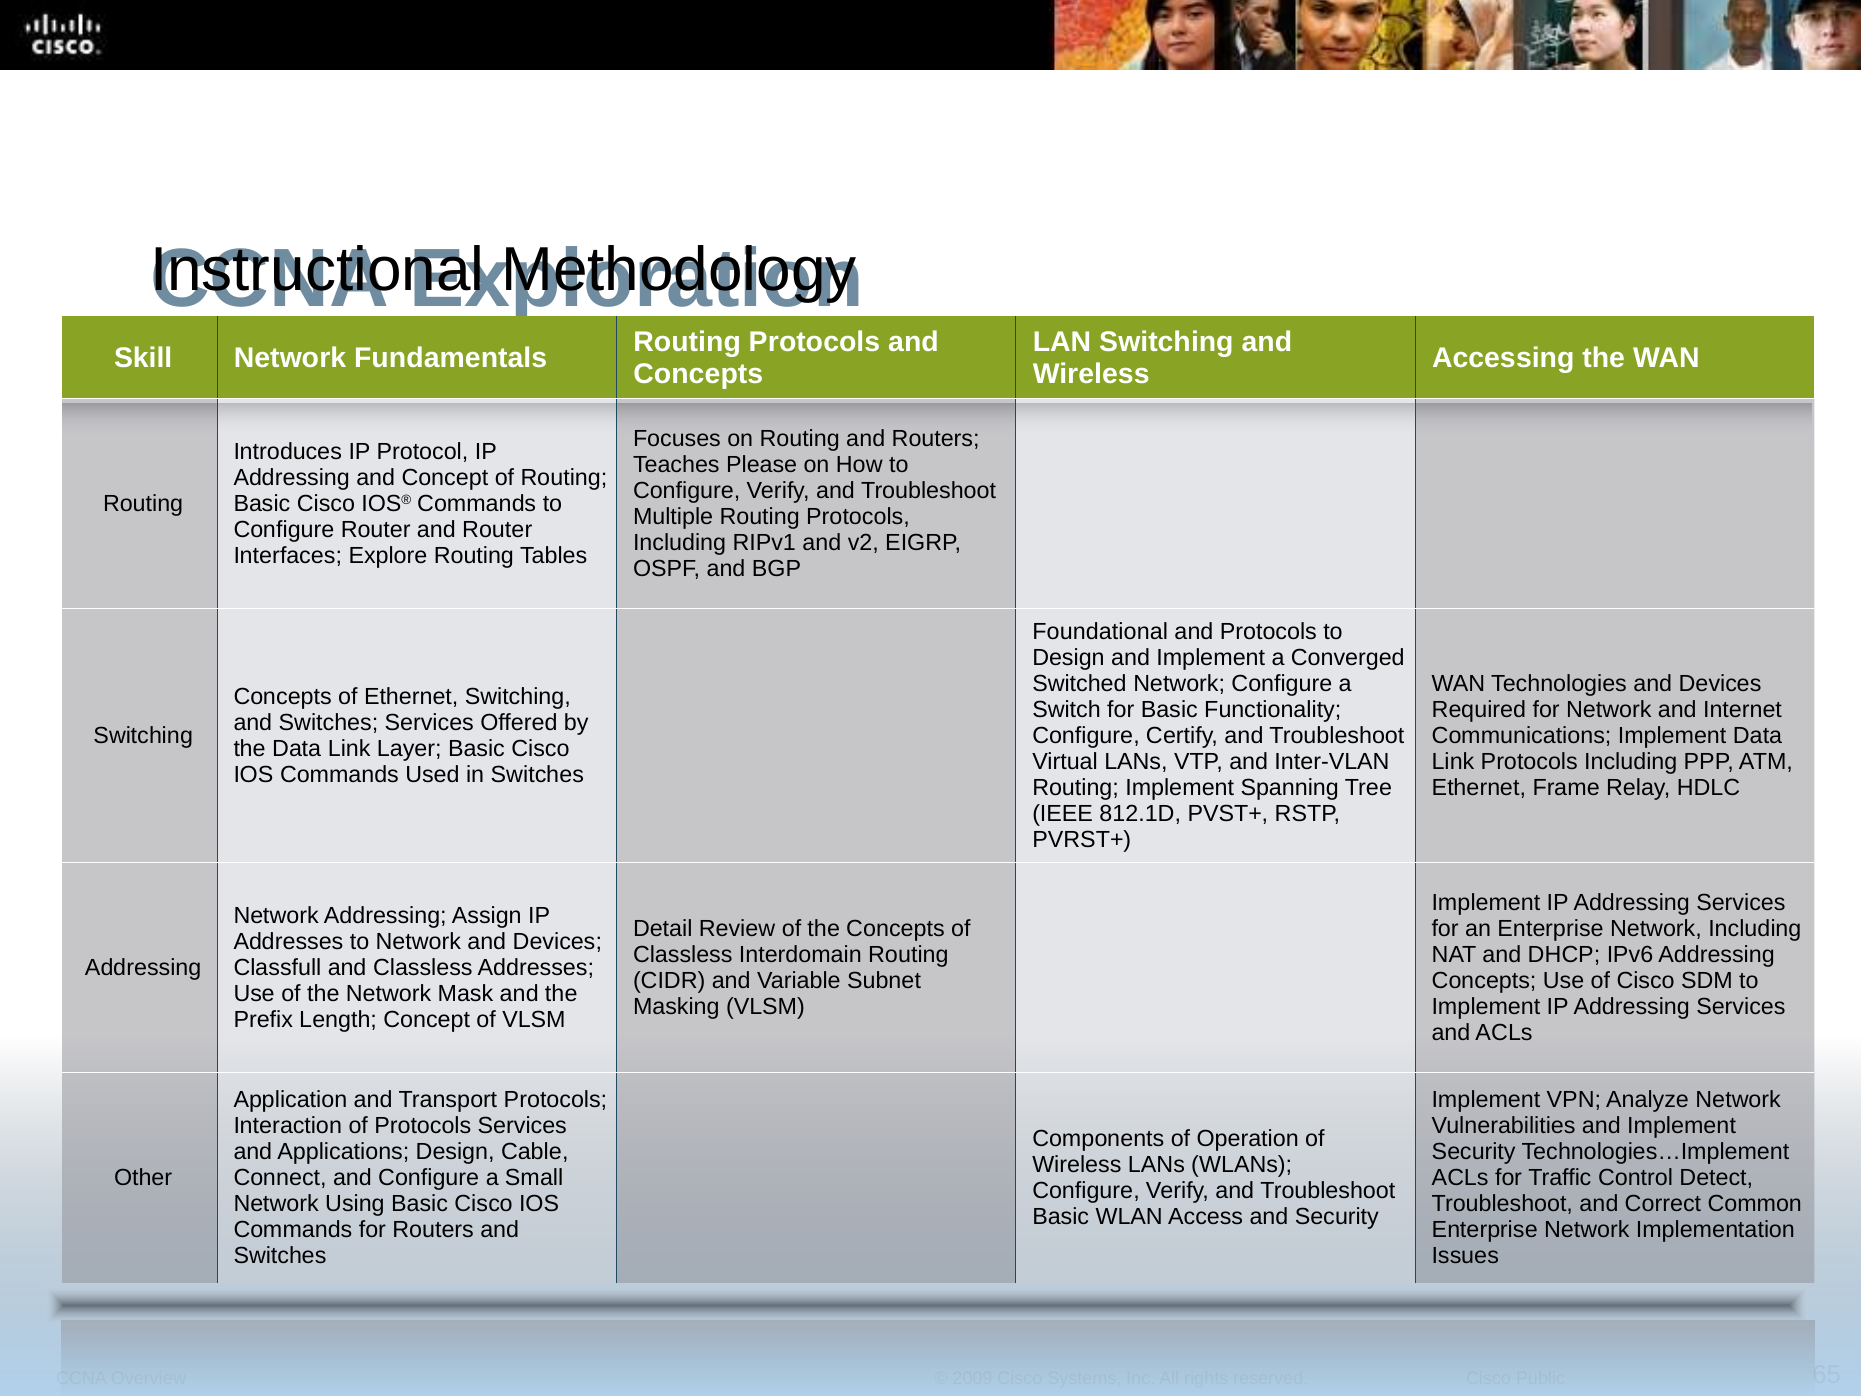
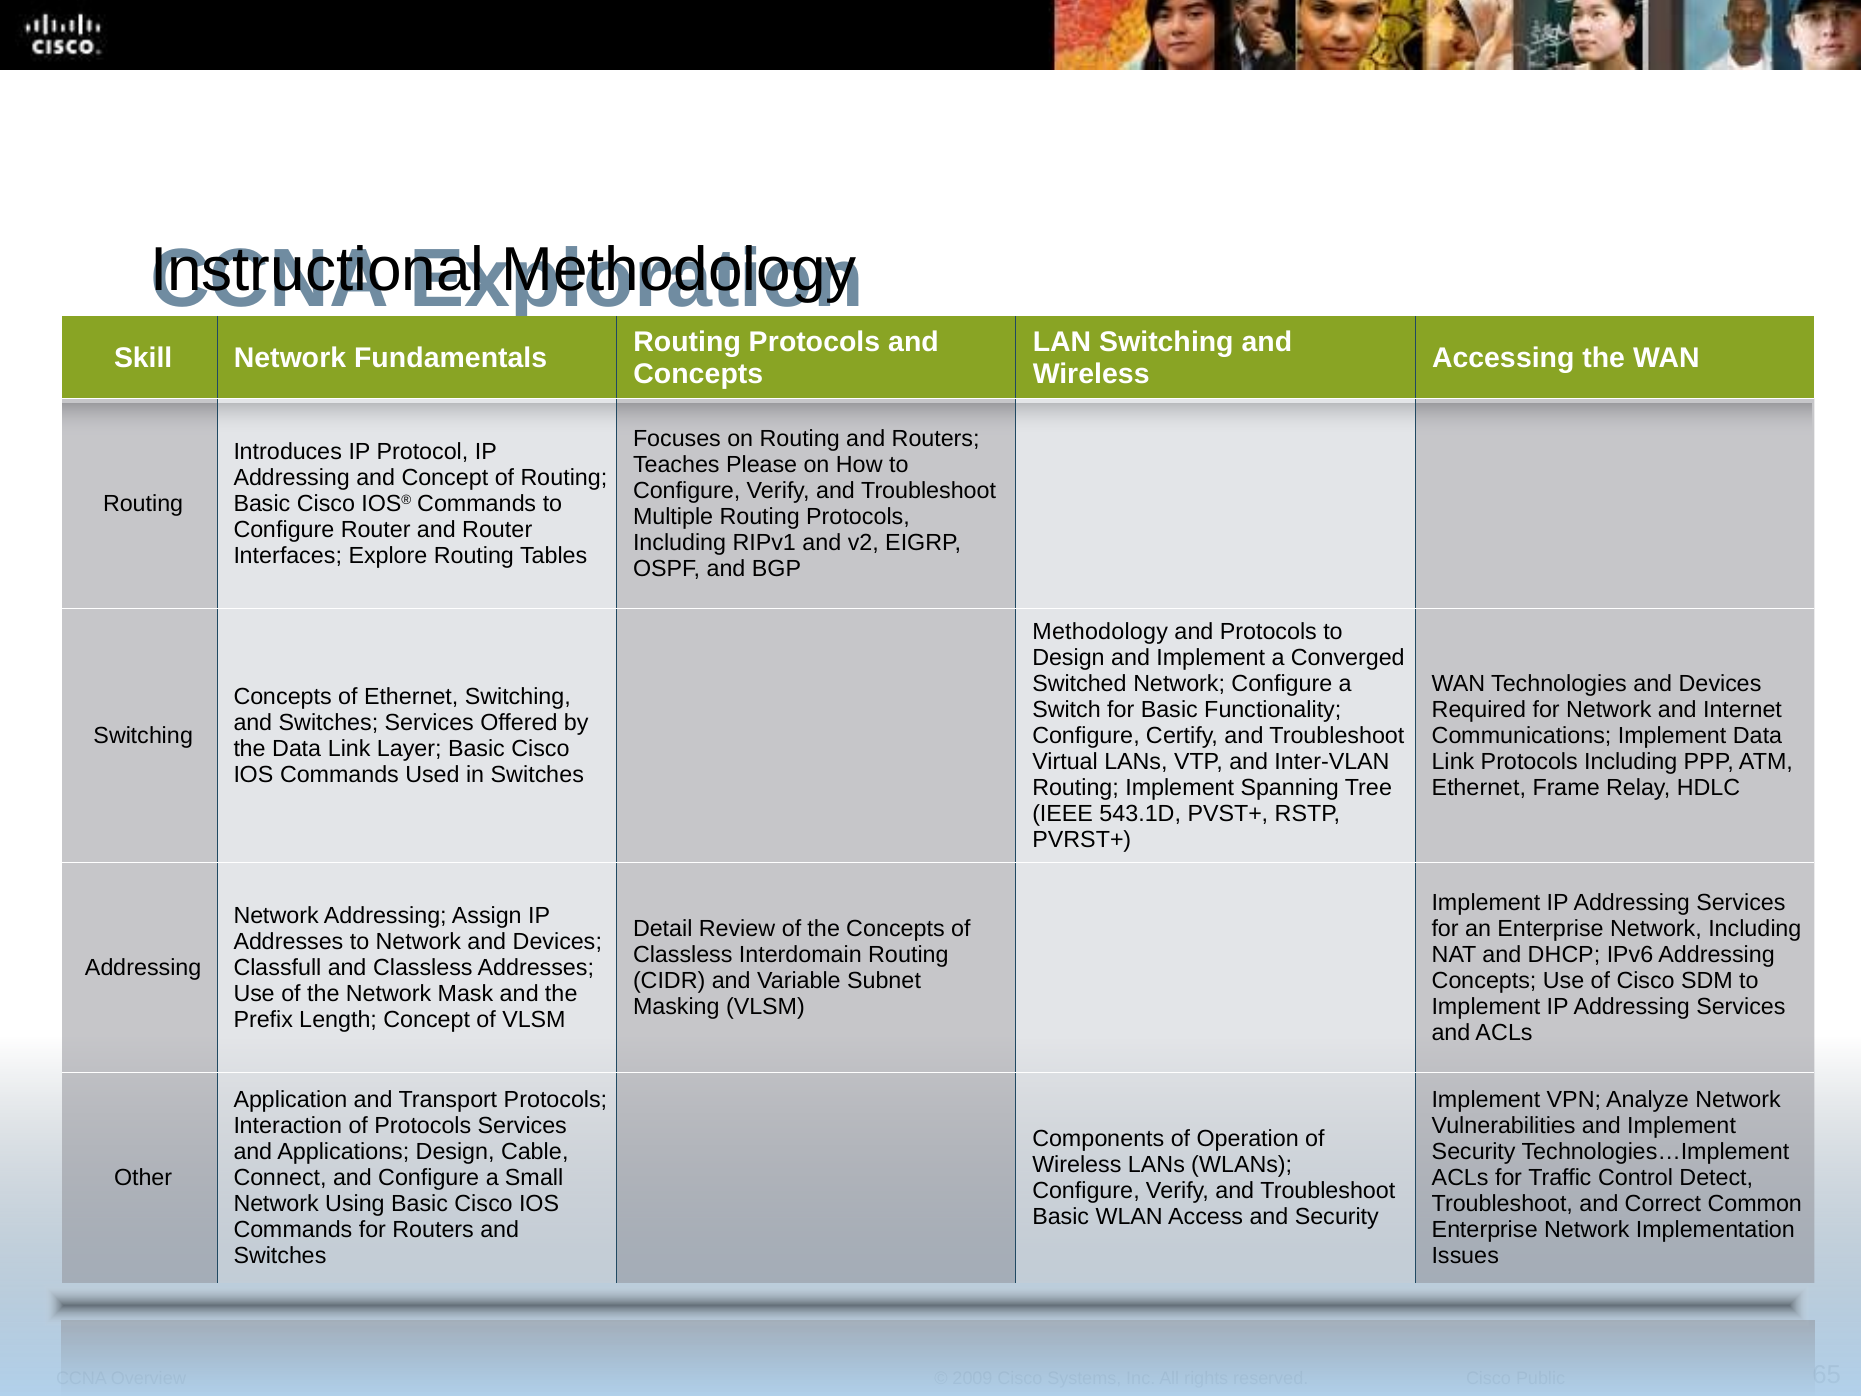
Foundational: Foundational -> Methodology (1100, 631)
812.1D: 812.1D -> 543.1D (1140, 814)
